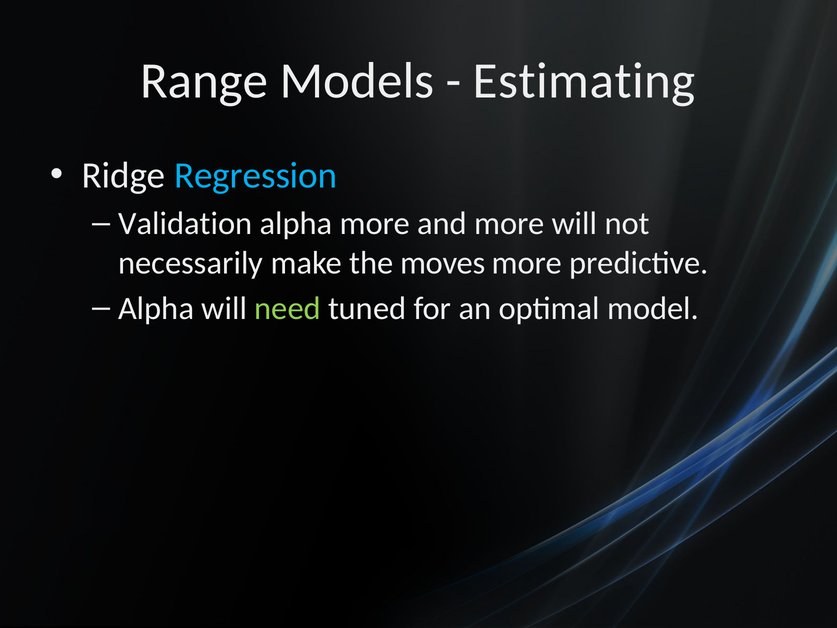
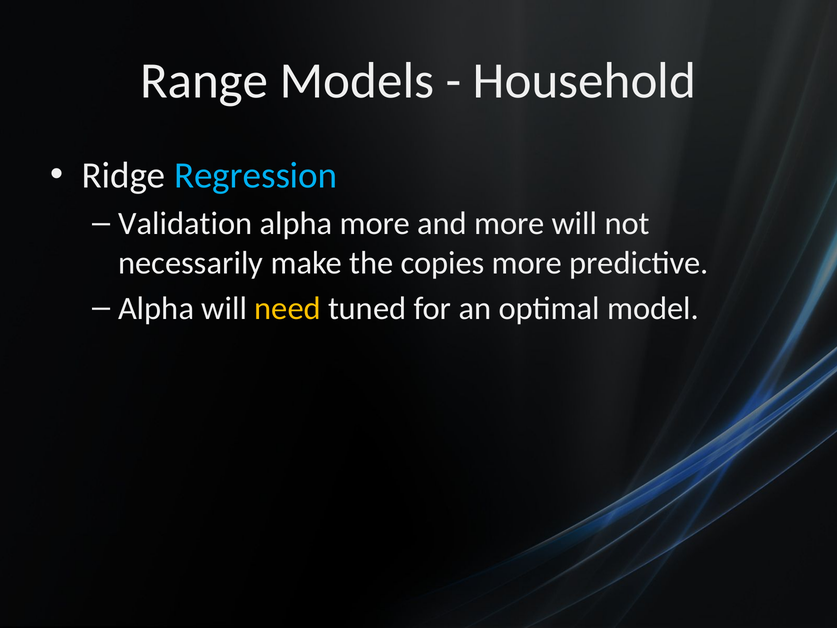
Estimating: Estimating -> Household (584, 81)
moves: moves -> copies (443, 263)
need colour: light green -> yellow (288, 308)
